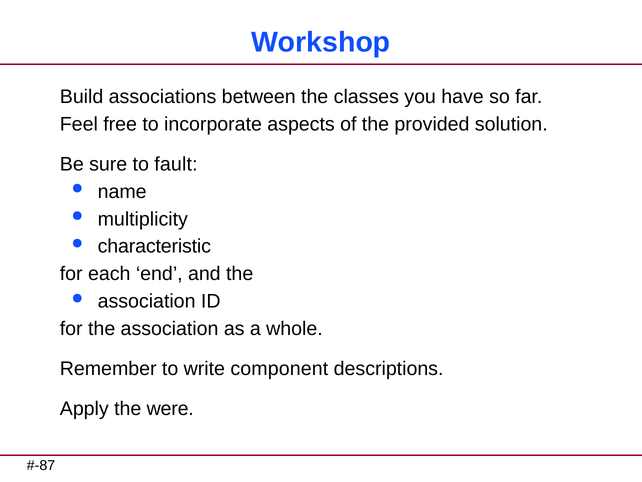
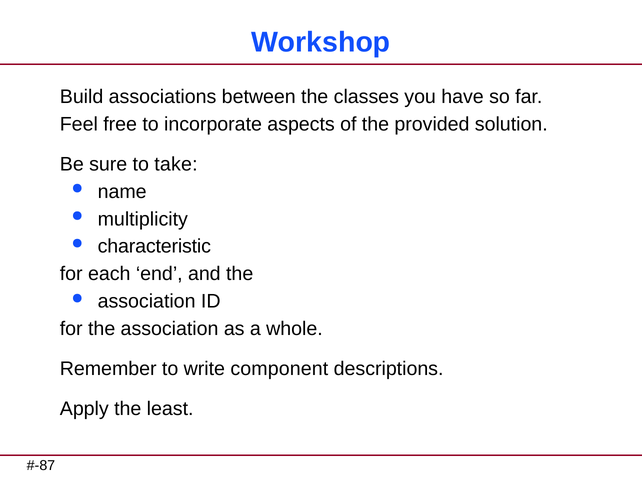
fault: fault -> take (176, 164)
were: were -> least (170, 409)
